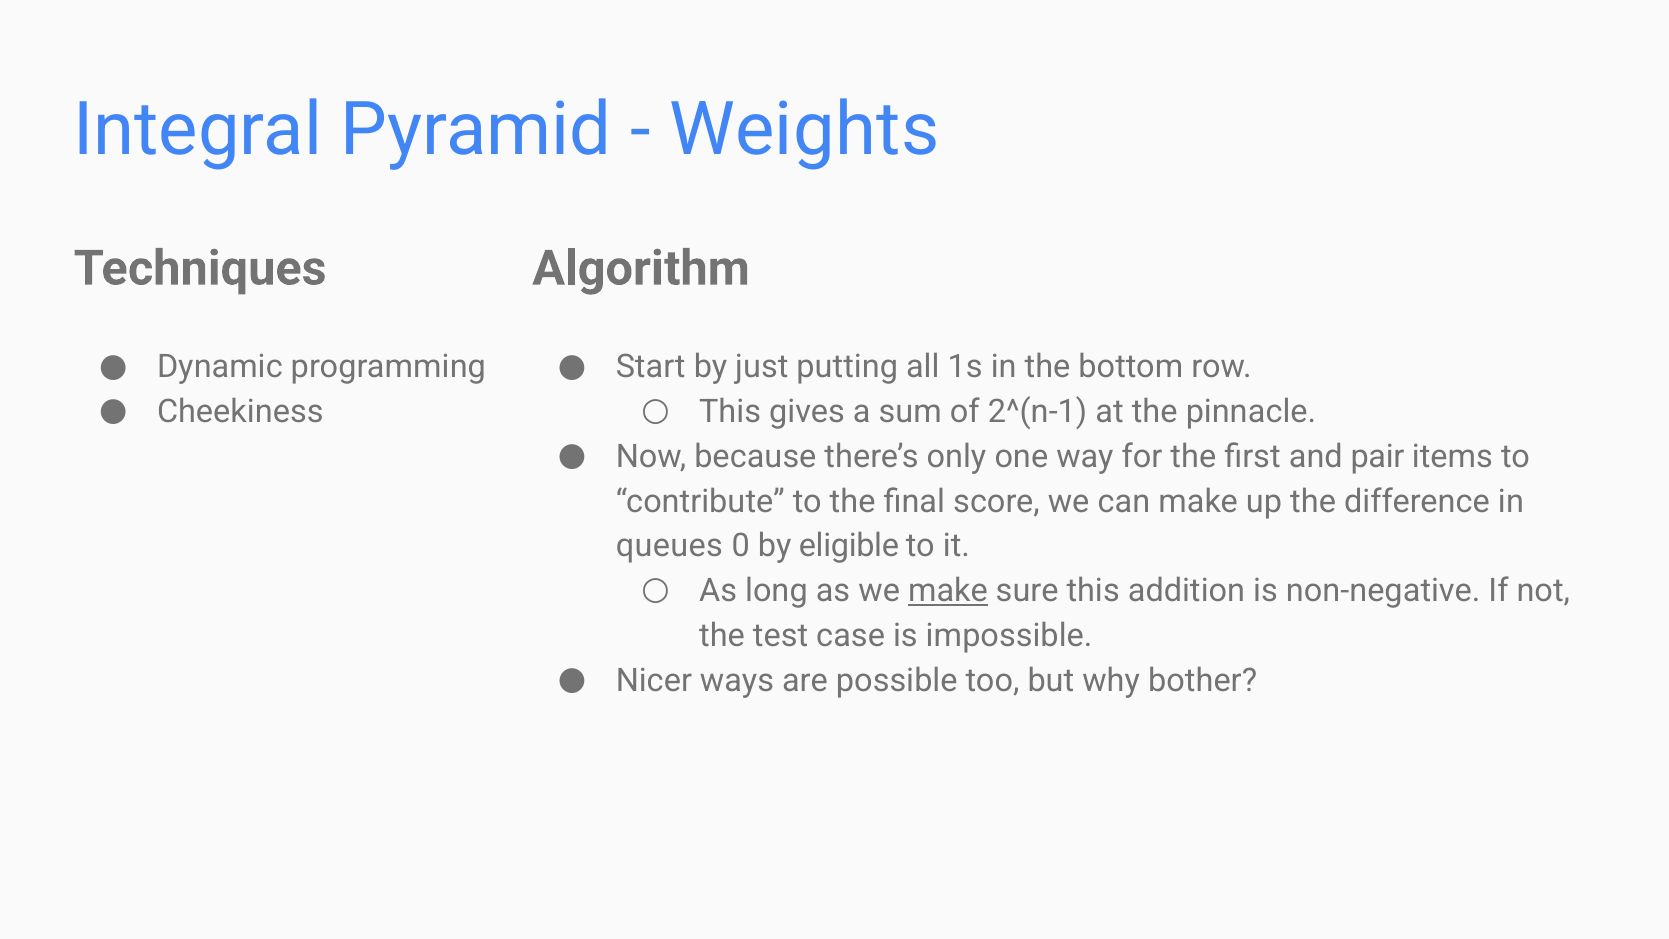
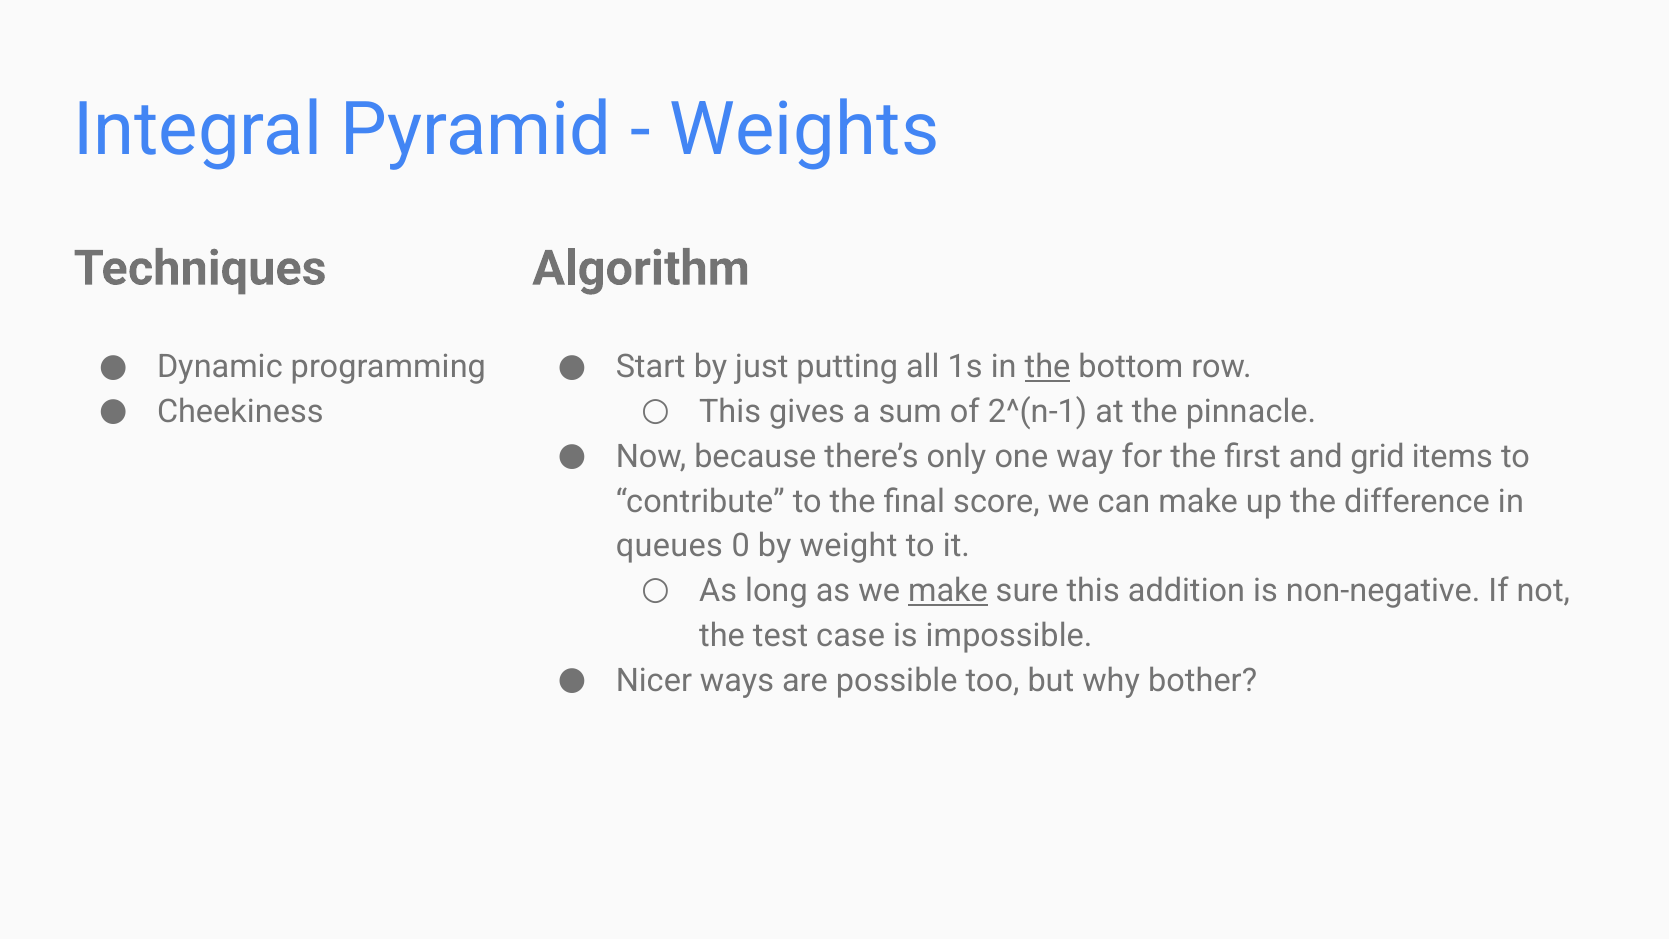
the underline: none -> present (1048, 367)
pair: pair -> grid (1377, 457)
eligible: eligible -> weight (849, 546)
